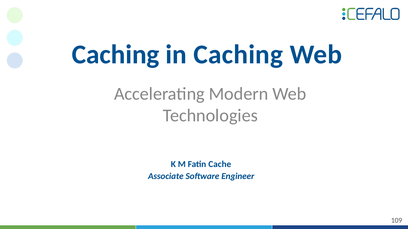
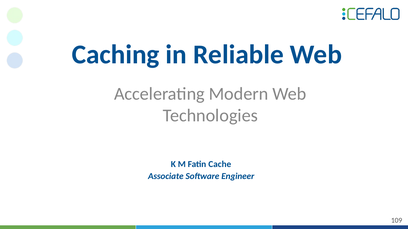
in Caching: Caching -> Reliable (238, 55)
